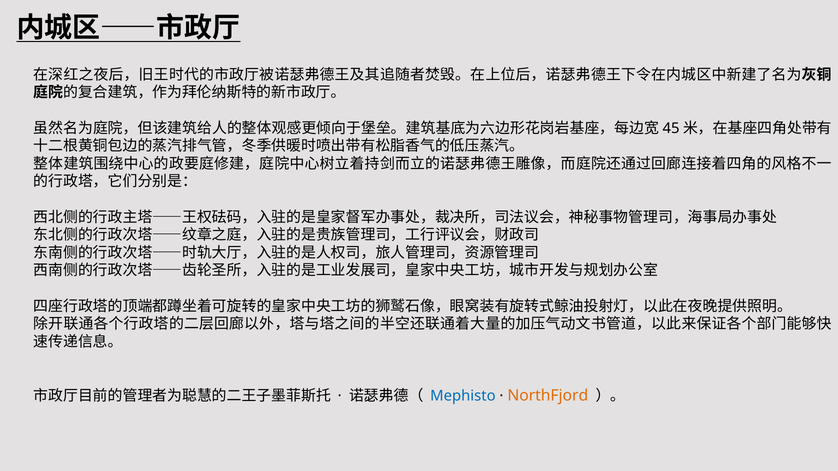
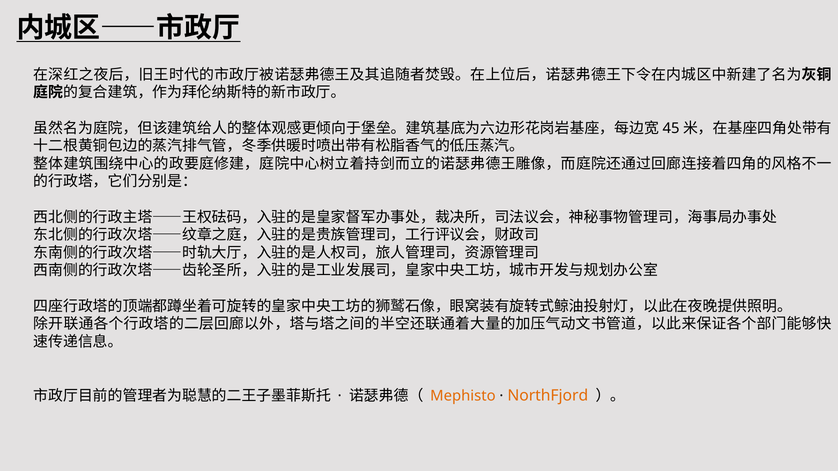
Mephisto colour: blue -> orange (463, 396)
